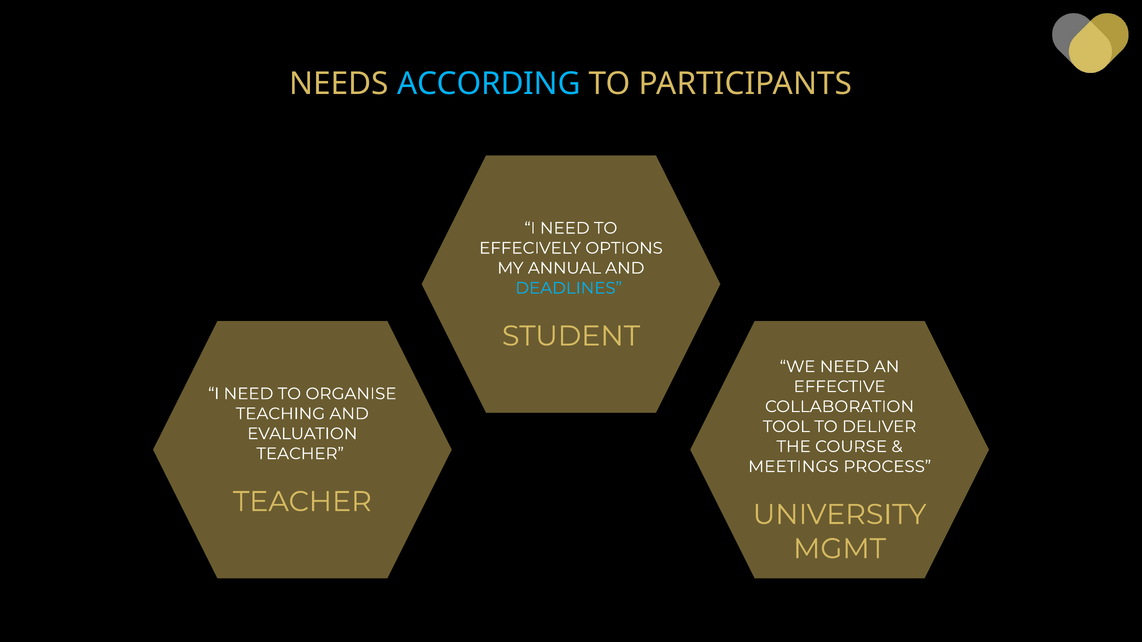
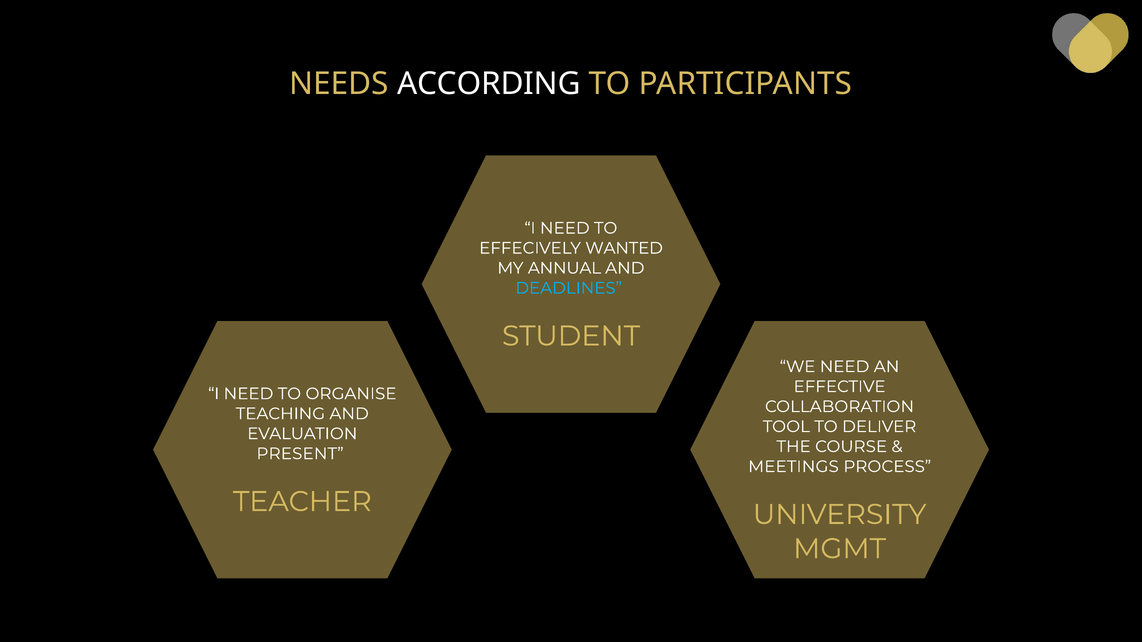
ACCORDING colour: light blue -> white (489, 84)
OPTIONS: OPTIONS -> WANTED (624, 248)
TEACHER: TEACHER -> PRESENT (300, 454)
